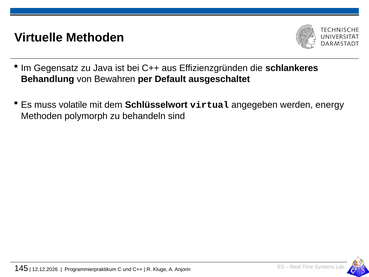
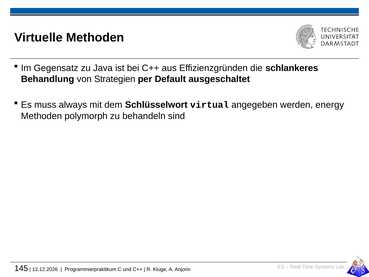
Bewahren: Bewahren -> Strategien (115, 79)
volatile: volatile -> always (73, 105)
